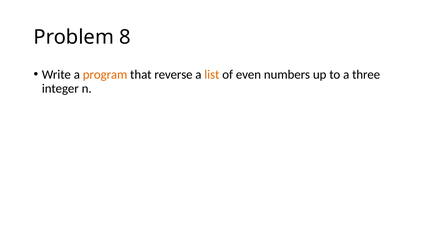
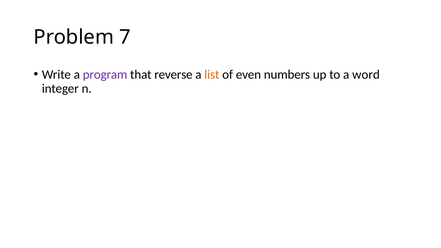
8: 8 -> 7 (125, 37)
program colour: orange -> purple (105, 75)
three: three -> word (366, 75)
